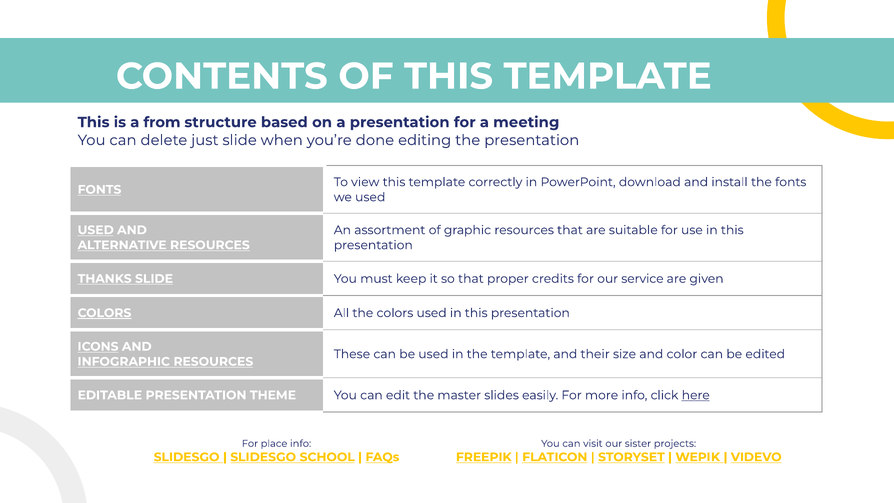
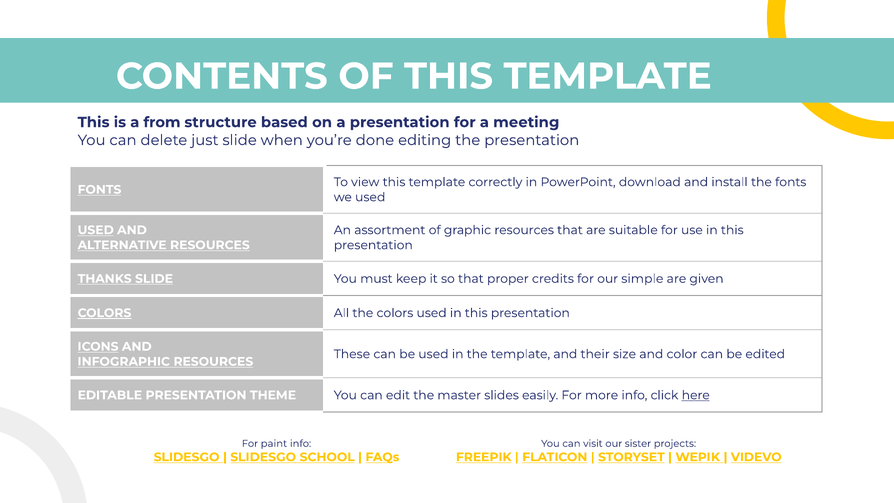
service: service -> simple (642, 279)
place: place -> paint (274, 443)
